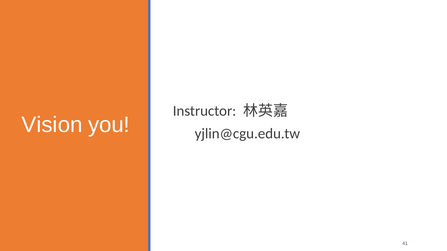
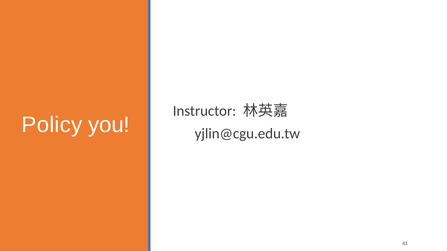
Vision: Vision -> Policy (52, 125)
